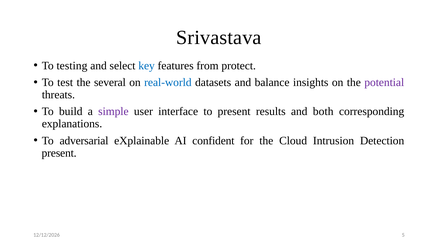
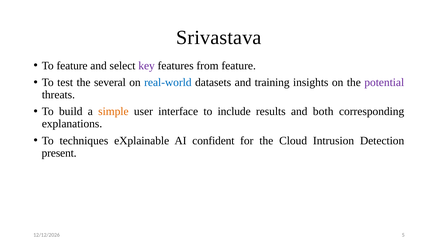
To testing: testing -> feature (72, 66)
key colour: blue -> purple (147, 66)
from protect: protect -> feature (239, 66)
balance: balance -> training (272, 83)
simple colour: purple -> orange (113, 112)
to present: present -> include (234, 112)
adversarial: adversarial -> techniques (84, 141)
